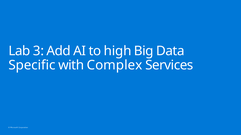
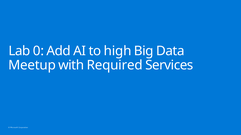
3: 3 -> 0 (38, 51)
Specific: Specific -> Meetup (32, 65)
Complex: Complex -> Required (115, 65)
